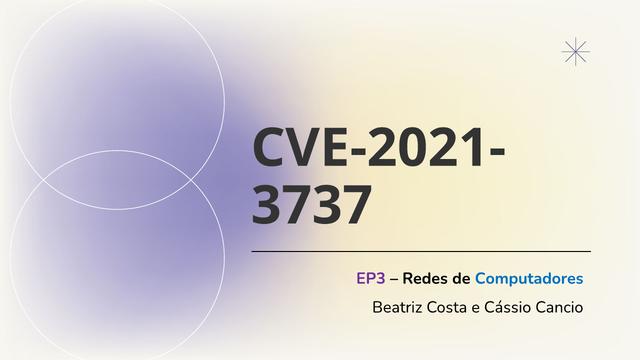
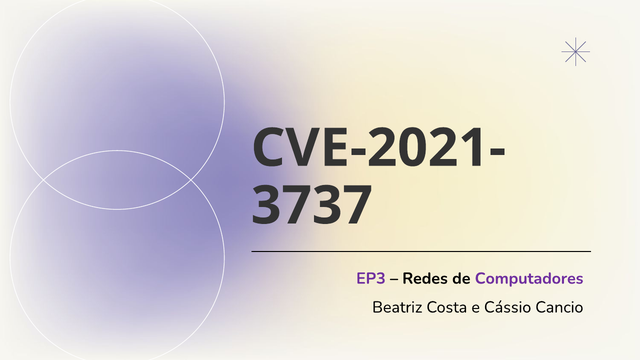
Computadores colour: blue -> purple (529, 278)
